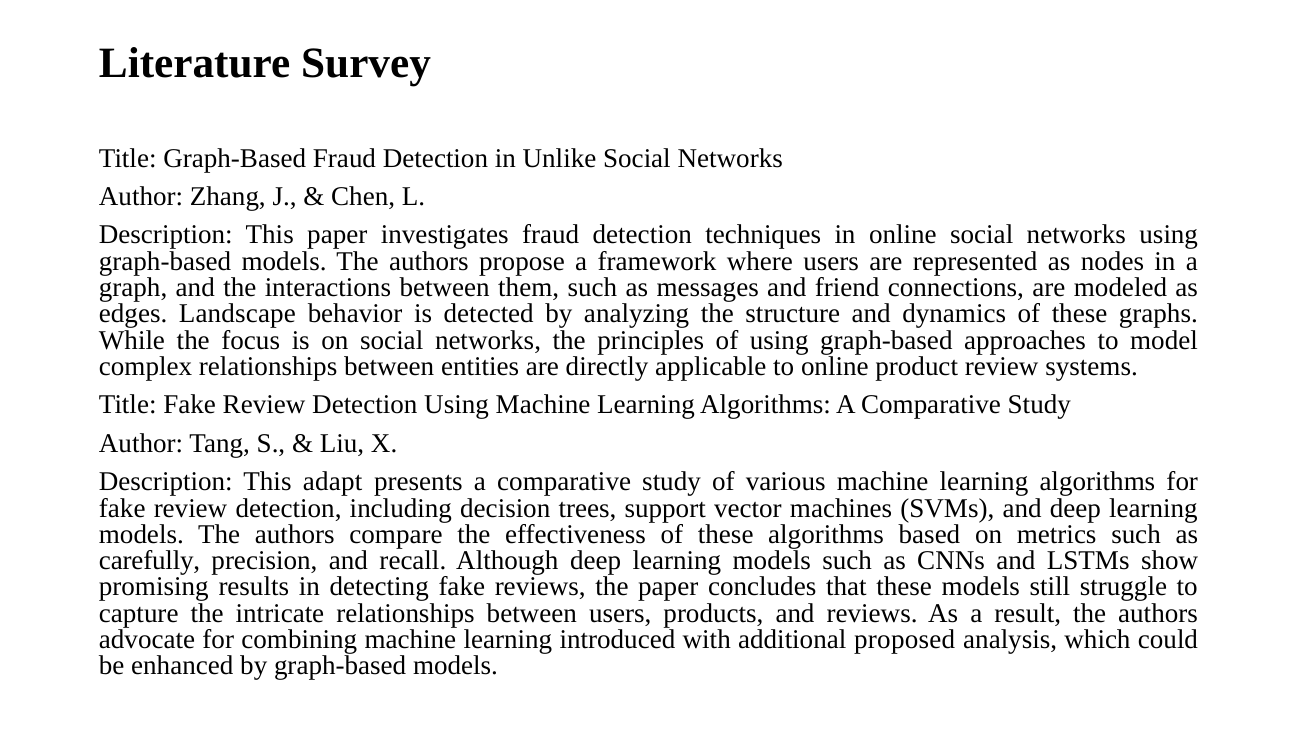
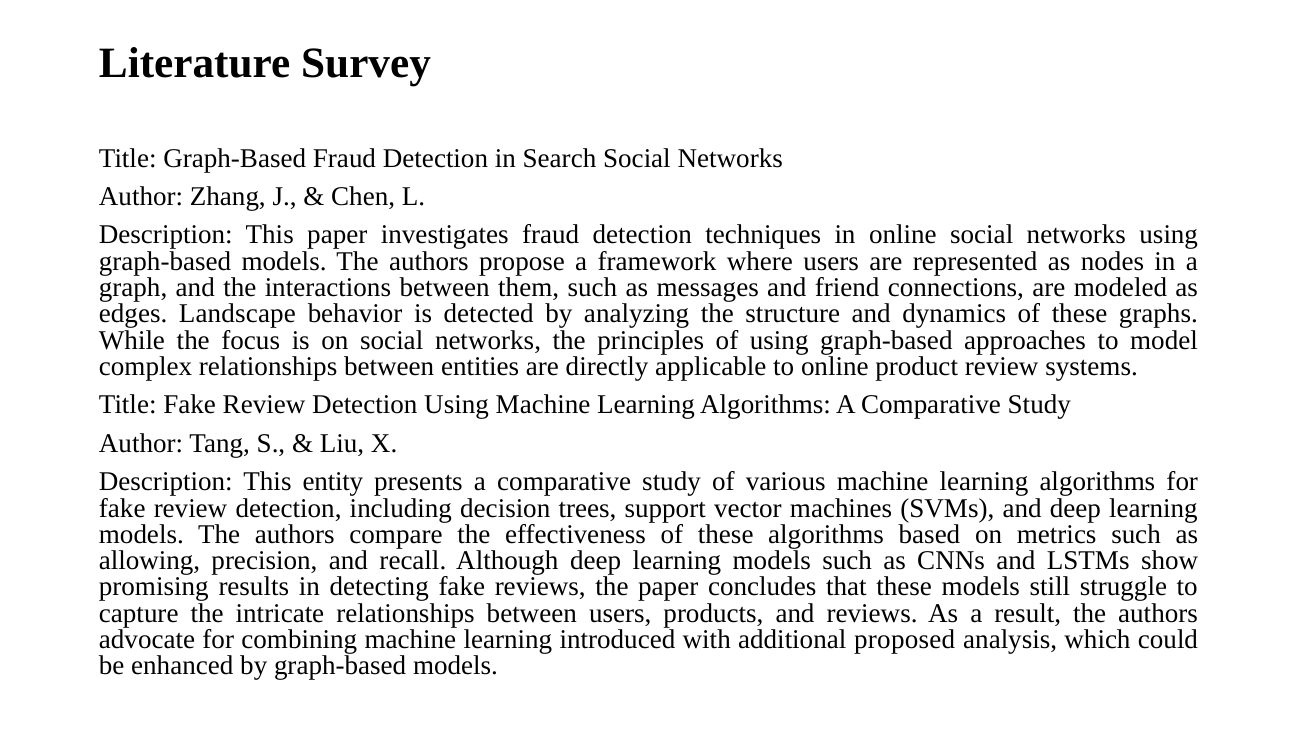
Unlike: Unlike -> Search (559, 158)
adapt: adapt -> entity (333, 482)
carefully: carefully -> allowing (150, 561)
